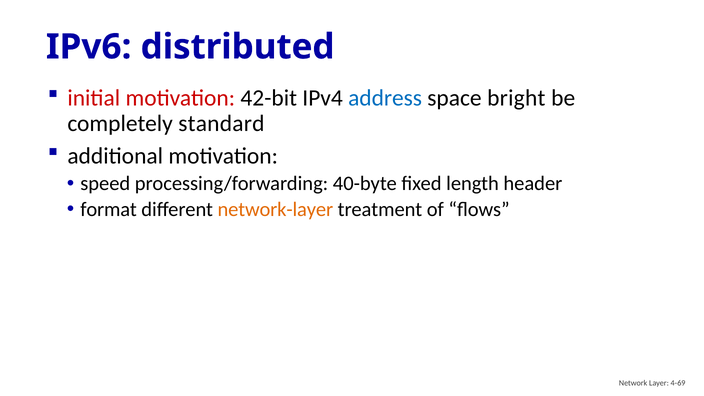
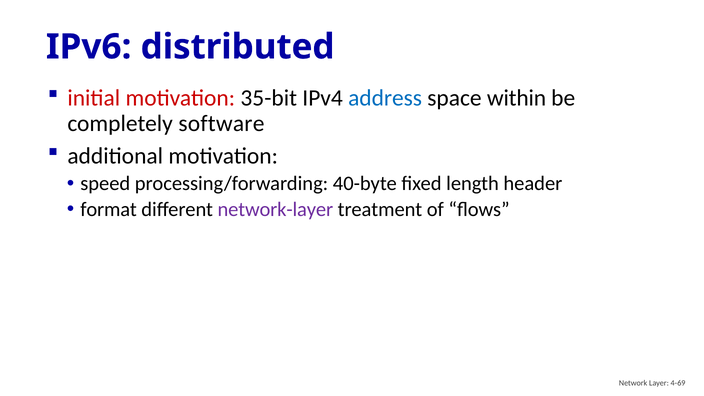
42-bit: 42-bit -> 35-bit (269, 98)
bright: bright -> within (516, 98)
standard: standard -> software (221, 123)
network-layer colour: orange -> purple (275, 209)
